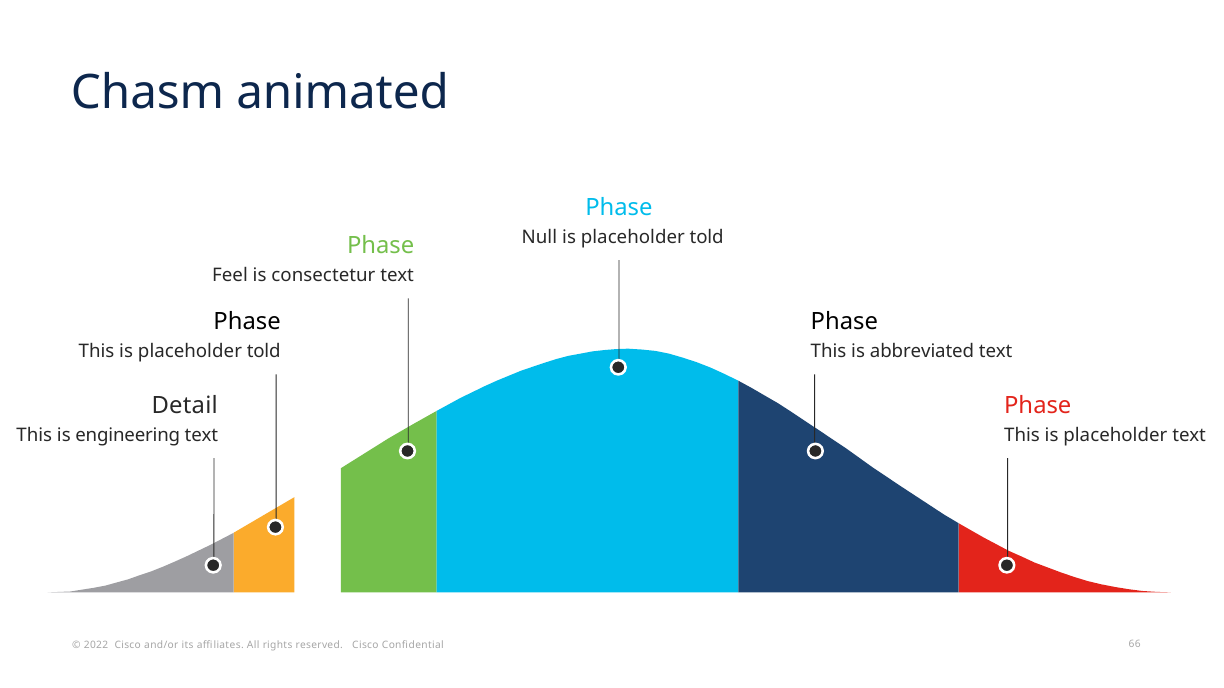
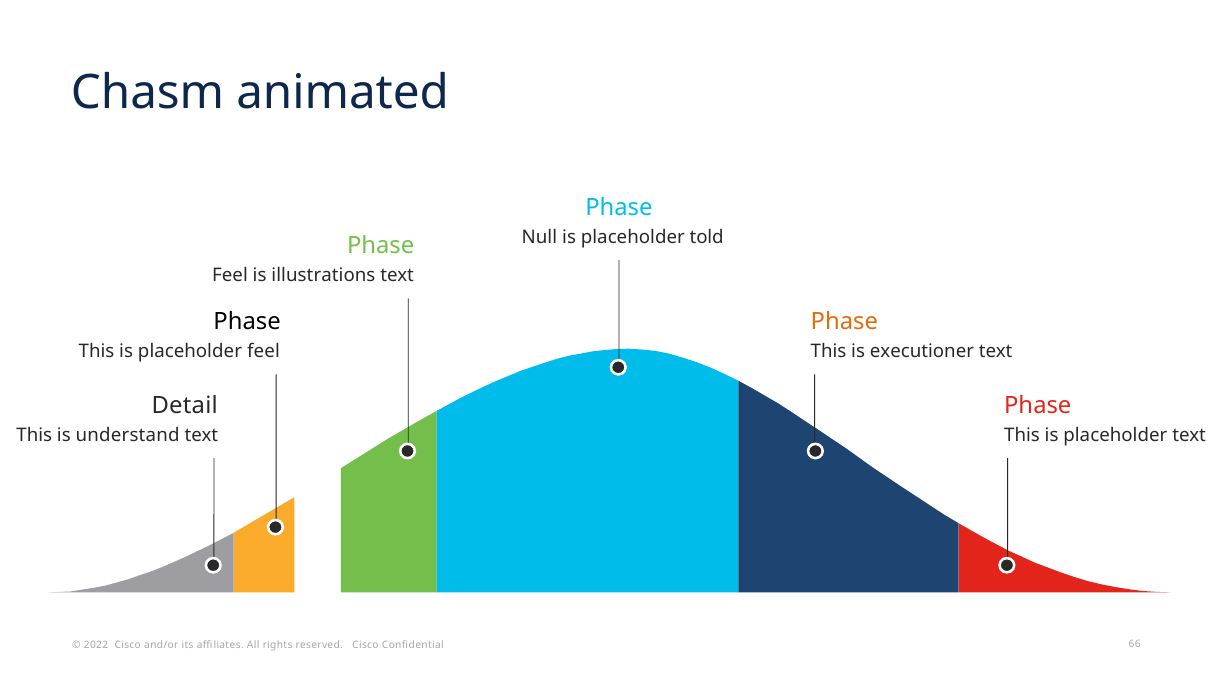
consectetur: consectetur -> illustrations (323, 275)
Phase colour: black -> orange (844, 322)
This is placeholder told: told -> feel (264, 352)
abbreviated: abbreviated -> executioner (922, 352)
engineering: engineering -> understand (128, 435)
